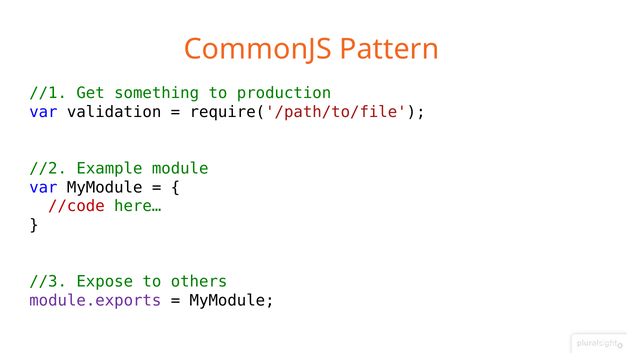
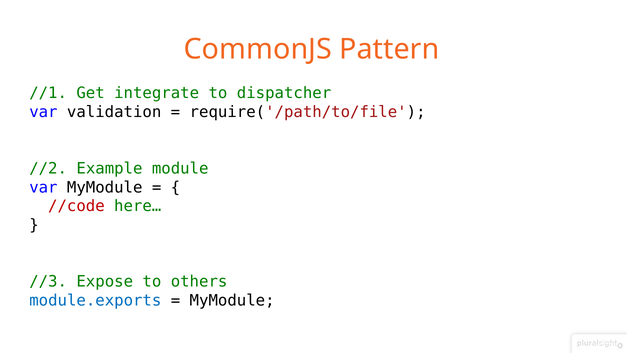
something: something -> integrate (157, 93)
production: production -> dispatcher (284, 93)
module.exports colour: purple -> blue (95, 300)
